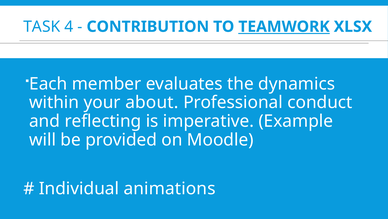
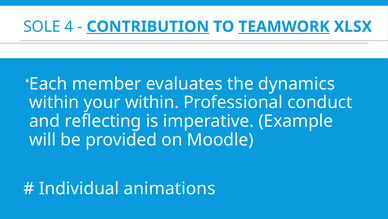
TASK: TASK -> SOLE (42, 27)
CONTRIBUTION underline: none -> present (148, 27)
your about: about -> within (152, 102)
